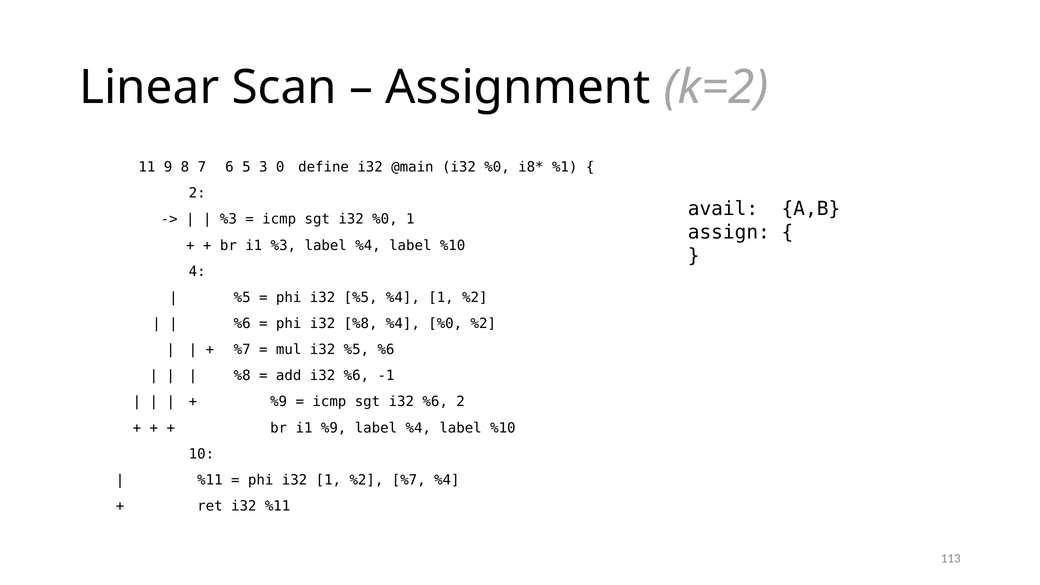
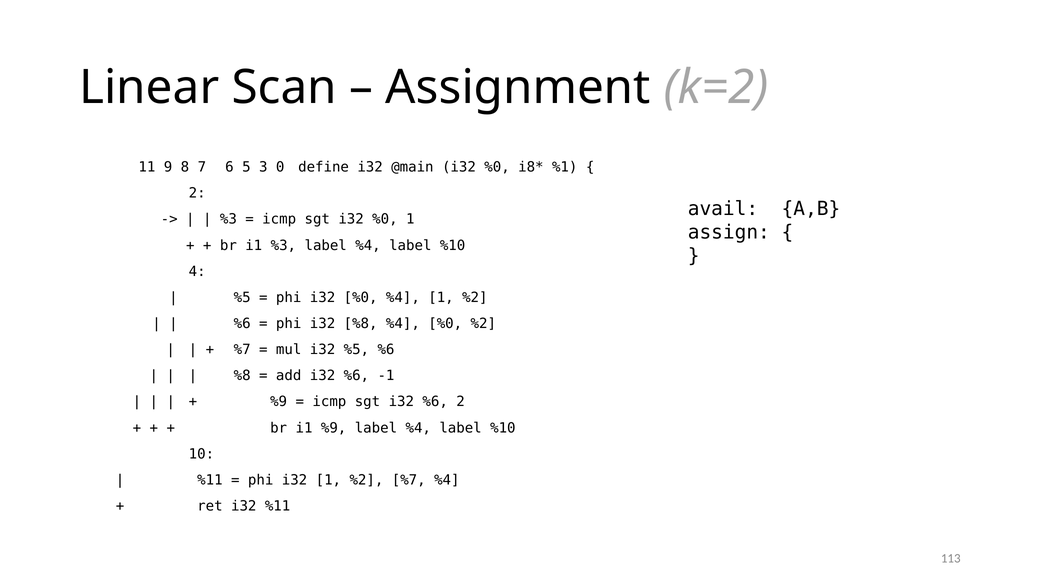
phi i32 %5: %5 -> %0 (361, 298)
